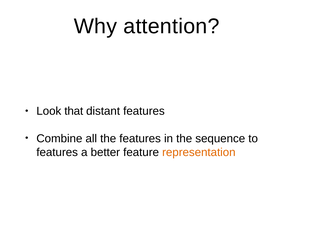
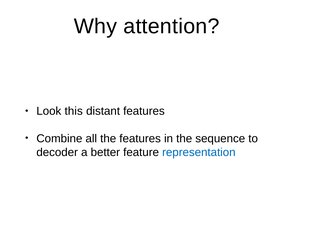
that: that -> this (74, 111)
features: features -> decoder (57, 152)
representation colour: orange -> blue (199, 152)
